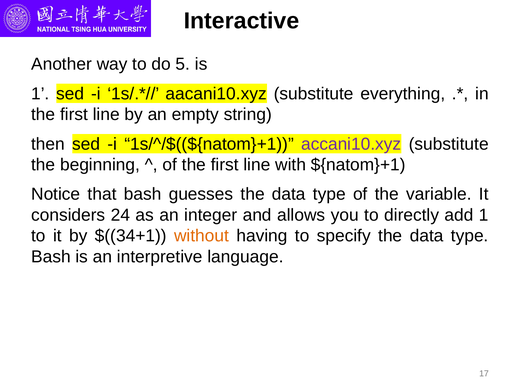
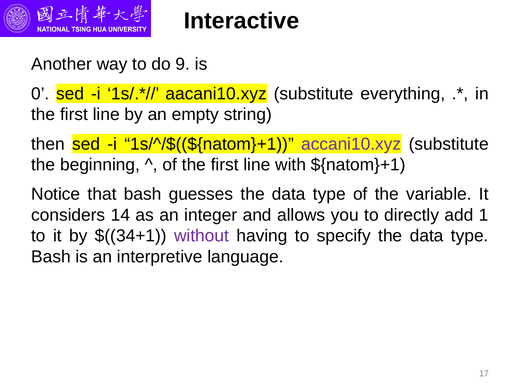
5: 5 -> 9 (183, 64)
1: 1 -> 0 (40, 94)
24: 24 -> 14 (121, 215)
without colour: orange -> purple (202, 236)
